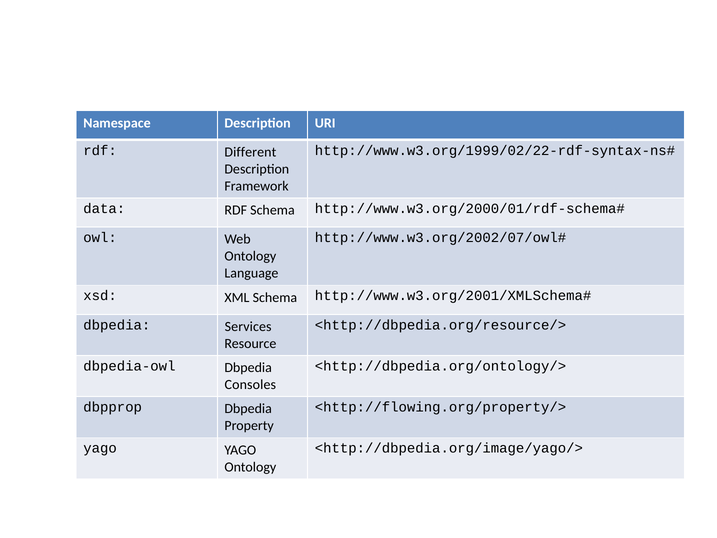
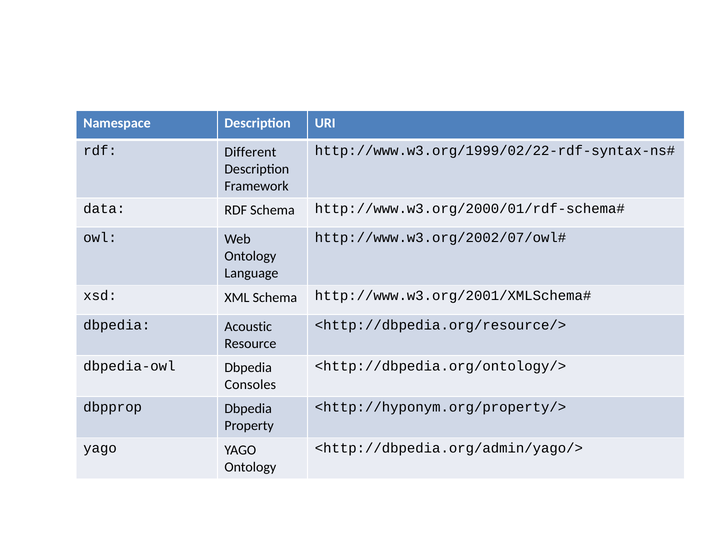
Services: Services -> Acoustic (248, 326)
<http://flowing.org/property/>: <http://flowing.org/property/> -> <http://hyponym.org/property/> (441, 407)
<http://dbpedia.org/image/yago/>: <http://dbpedia.org/image/yago/> -> <http://dbpedia.org/admin/yago/> (449, 448)
